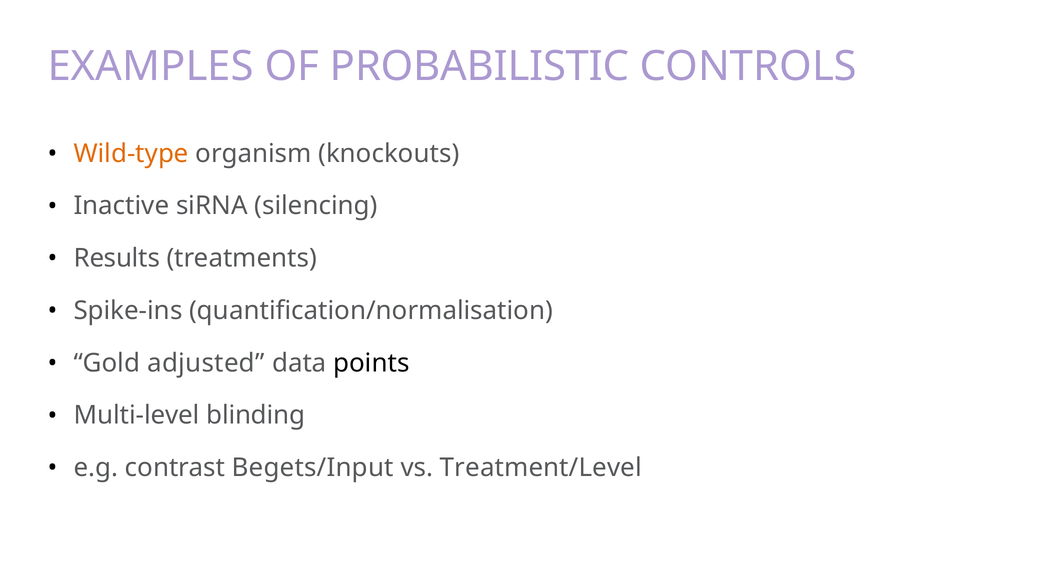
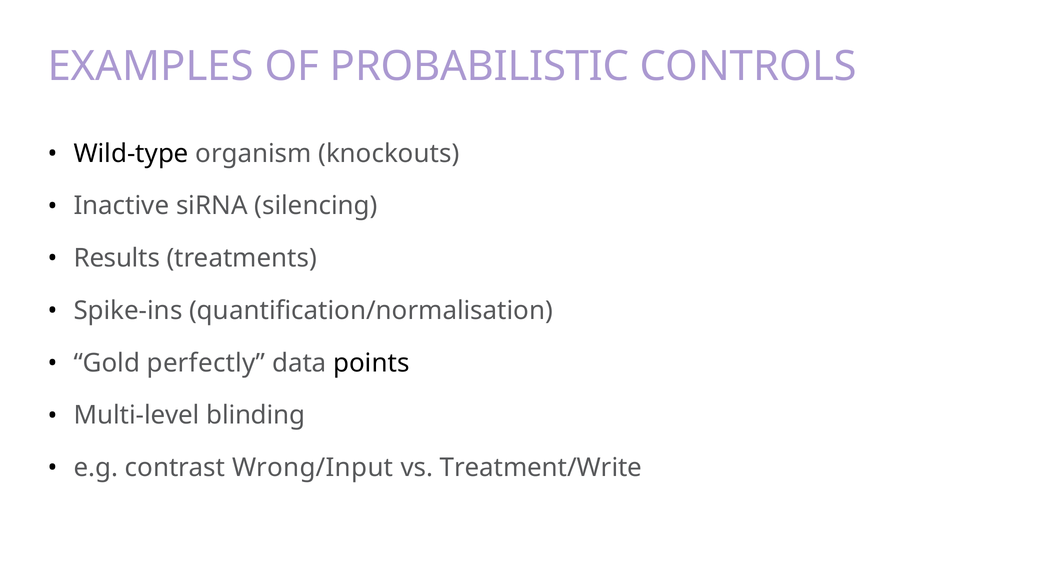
Wild-type colour: orange -> black (131, 154)
adjusted: adjusted -> perfectly (206, 363)
Begets/Input: Begets/Input -> Wrong/Input (313, 468)
Treatment/Level: Treatment/Level -> Treatment/Write (541, 468)
